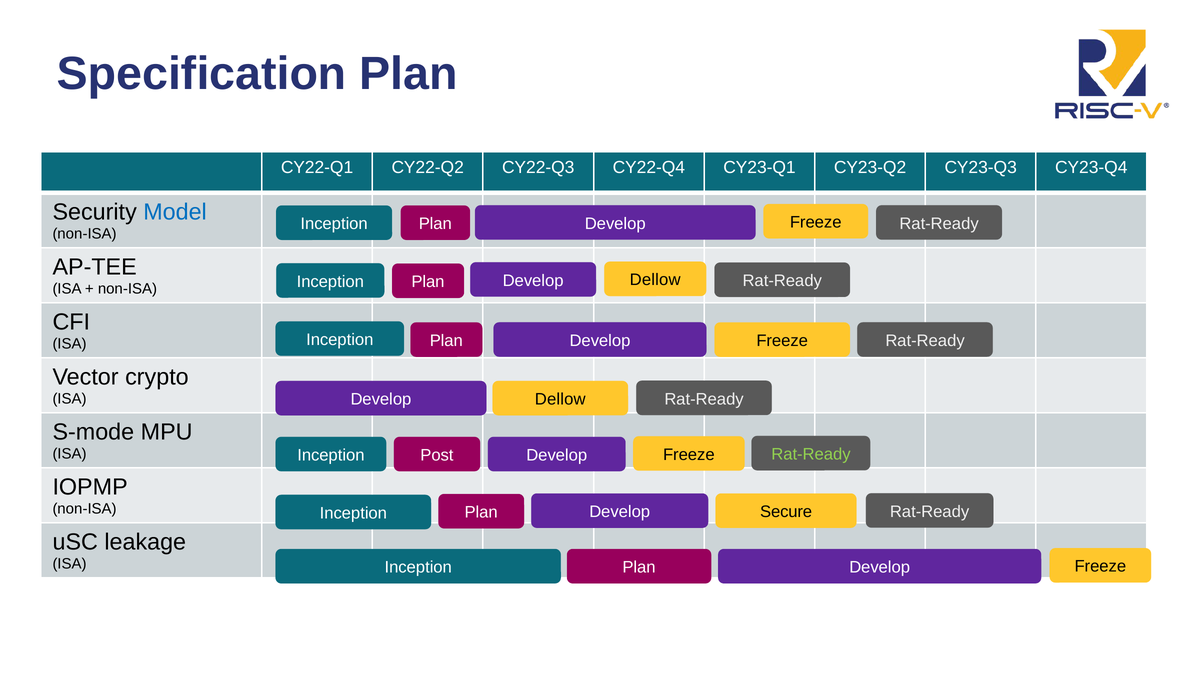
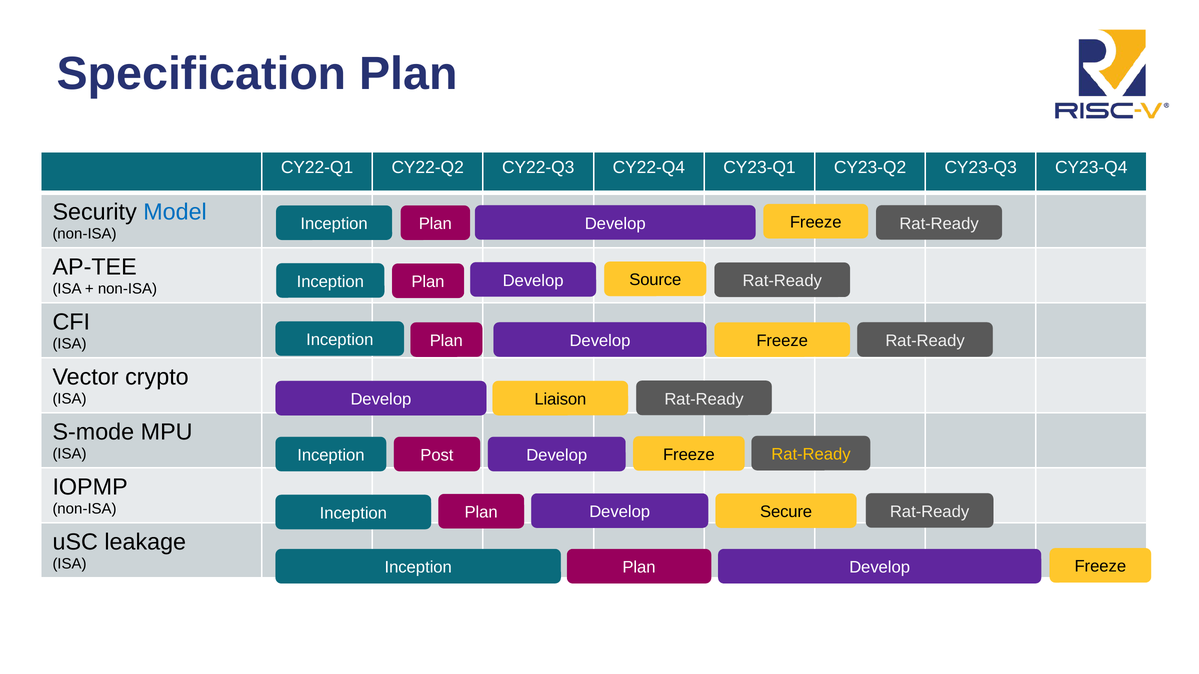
Dellow: Dellow -> Source (655, 280)
Develop Dellow: Dellow -> Liaison (560, 400)
Rat-Ready colour: light green -> yellow (811, 455)
